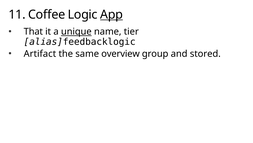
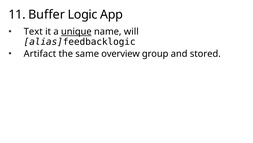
Coffee: Coffee -> Buffer (47, 14)
App underline: present -> none (112, 14)
That: That -> Text (33, 31)
tier: tier -> will (131, 31)
